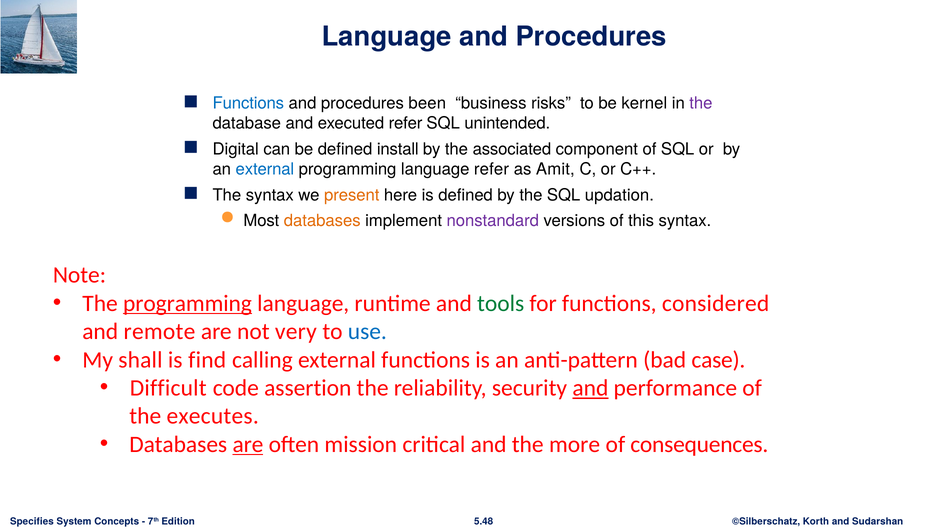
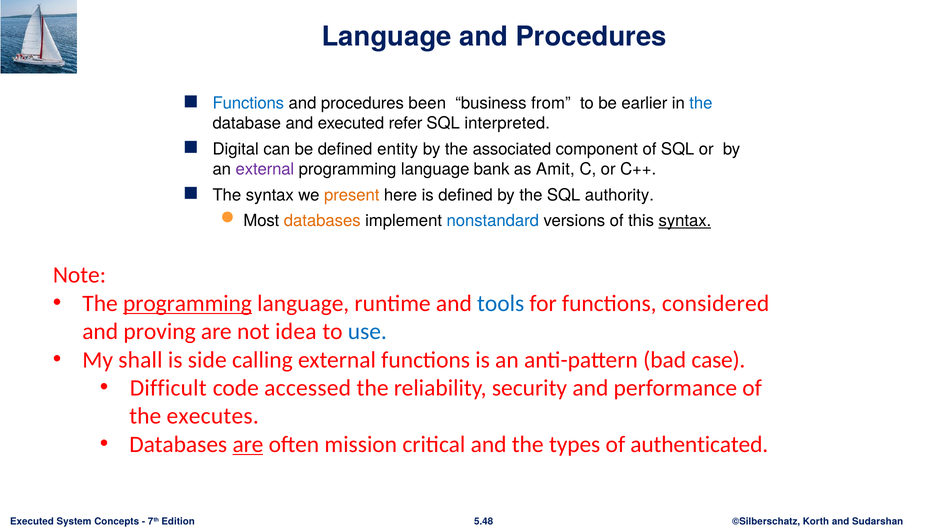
risks: risks -> from (551, 103)
kernel: kernel -> earlier (644, 103)
the colour: purple -> blue (701, 103)
unintended: unintended -> interpreted (507, 123)
install: install -> entity (398, 149)
external colour: blue -> purple (265, 169)
language refer: refer -> bank (492, 169)
updation: updation -> authority (619, 195)
nonstandard colour: purple -> blue (493, 221)
syntax underline: none -> present (685, 221)
tools colour: green -> blue (501, 303)
remote: remote -> proving (160, 331)
very: very -> idea (296, 331)
find: find -> side (207, 360)
assertion: assertion -> accessed (308, 388)
and underline: present -> none (590, 388)
more: more -> types (575, 444)
consequences: consequences -> authenticated (699, 444)
Specifies: Specifies -> Executed (32, 521)
